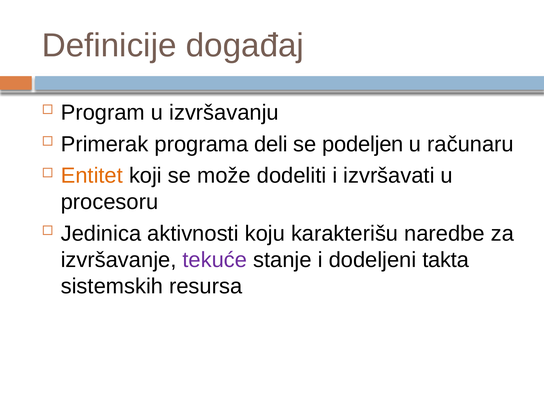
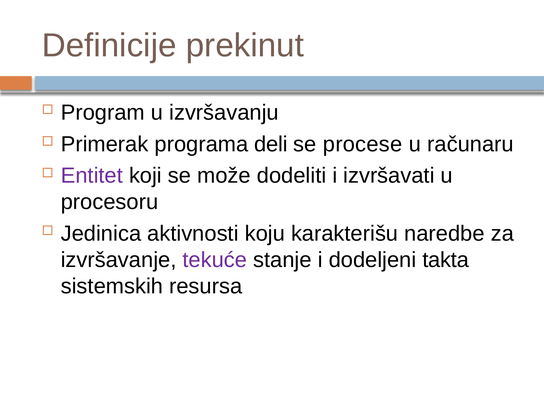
događaj: događaj -> prekinut (245, 45)
podeljen: podeljen -> procese (363, 144)
Entitet colour: orange -> purple (92, 176)
